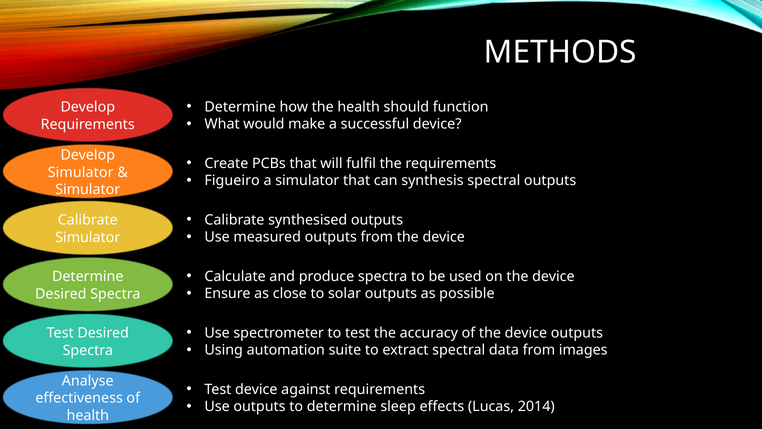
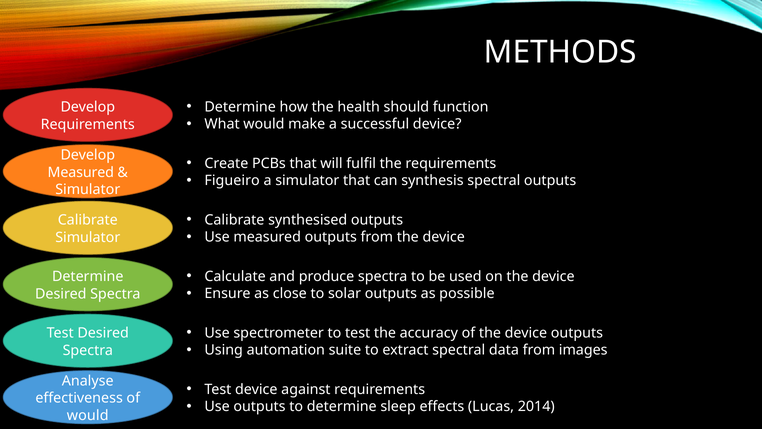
Simulator: Simulator -> Measured (81, 172)
health: health -> would (88, 415)
